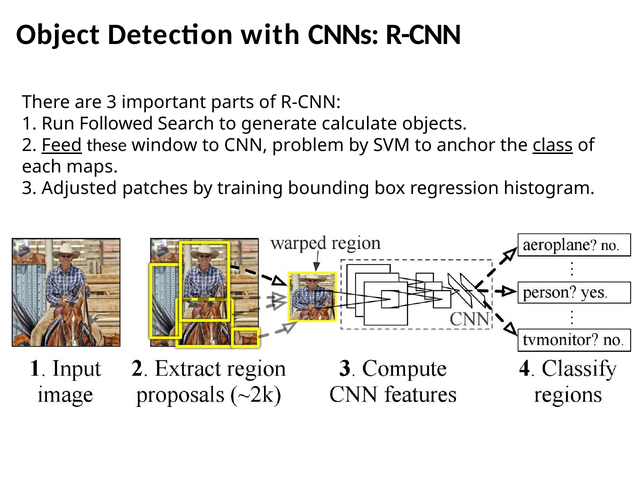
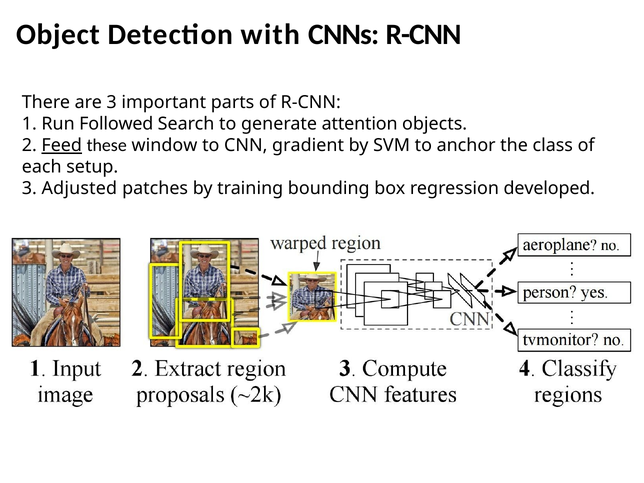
calculate: calculate -> attention (360, 124)
problem: problem -> gradient (308, 146)
class underline: present -> none (553, 146)
maps: maps -> setup (92, 167)
histogram: histogram -> developed (549, 188)
